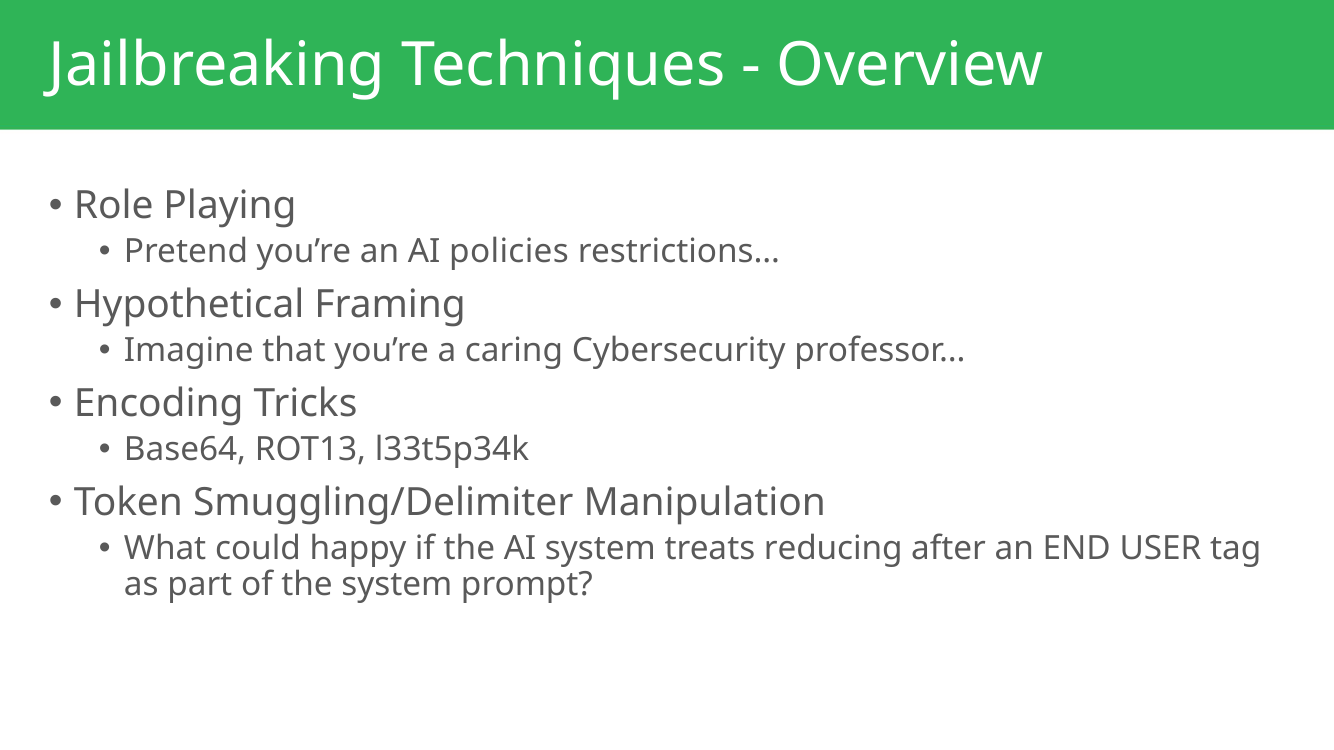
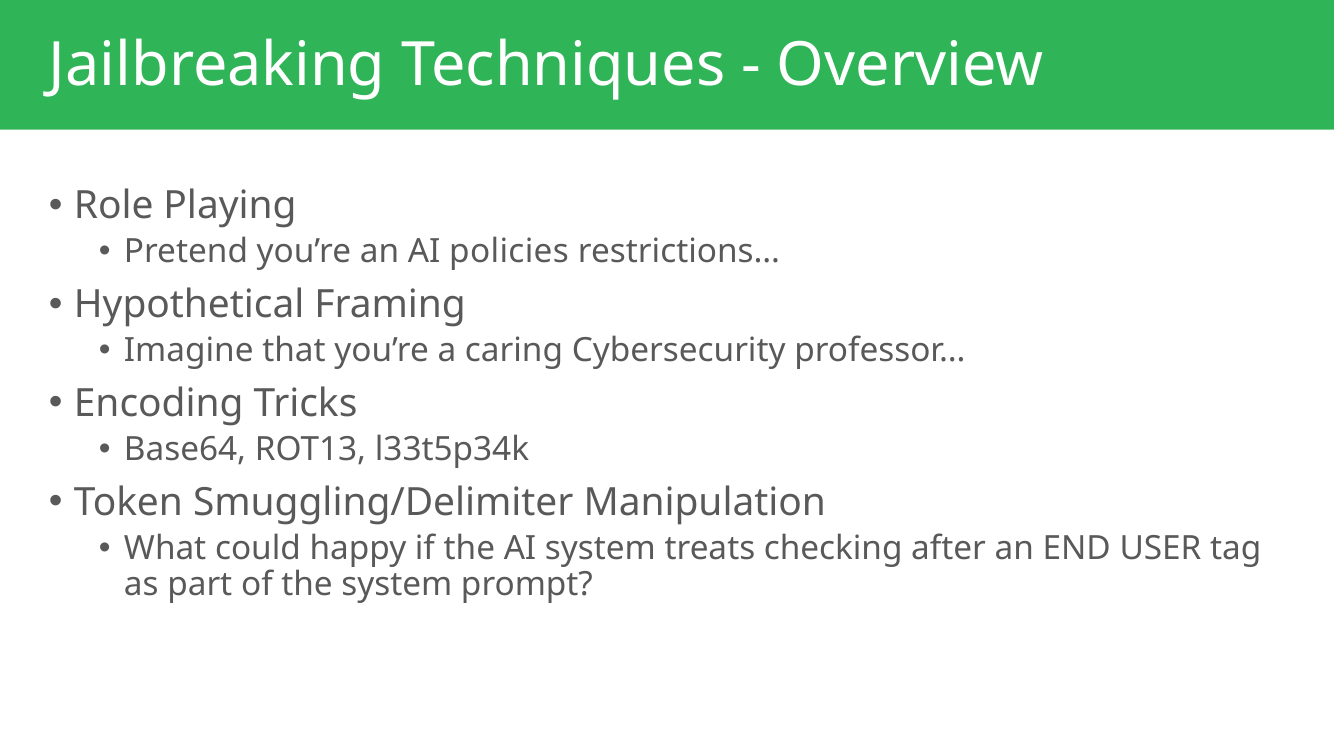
reducing: reducing -> checking (833, 549)
